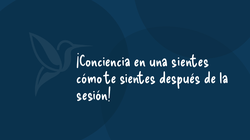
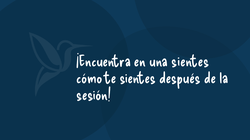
¡Conciencia: ¡Conciencia -> ¡Encuentra (103, 62)
